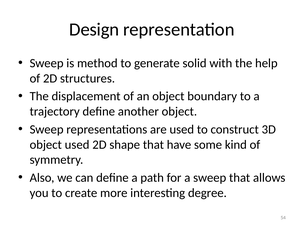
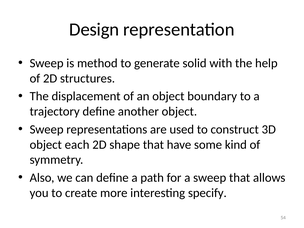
object used: used -> each (77, 145)
degree: degree -> specify (207, 193)
